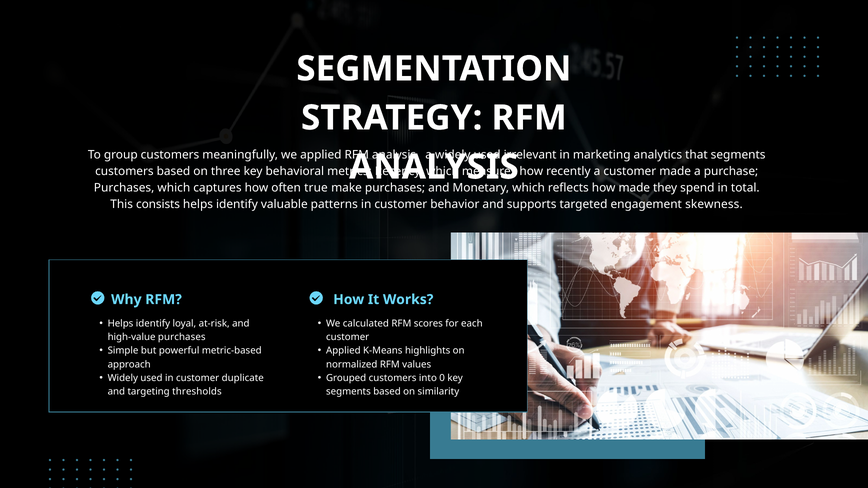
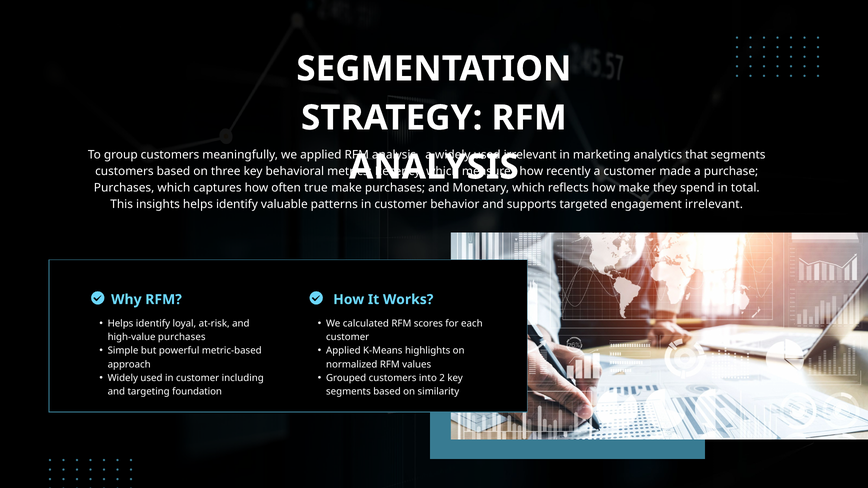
how made: made -> make (634, 188)
consists: consists -> insights (158, 205)
engagement skewness: skewness -> irrelevant (714, 205)
duplicate: duplicate -> including (243, 378)
0: 0 -> 2 (442, 378)
thresholds: thresholds -> foundation (197, 392)
